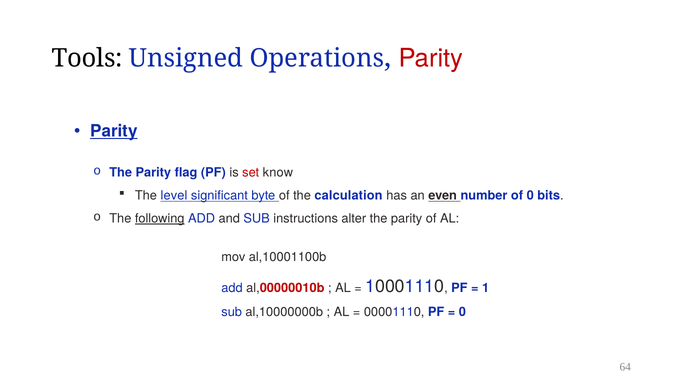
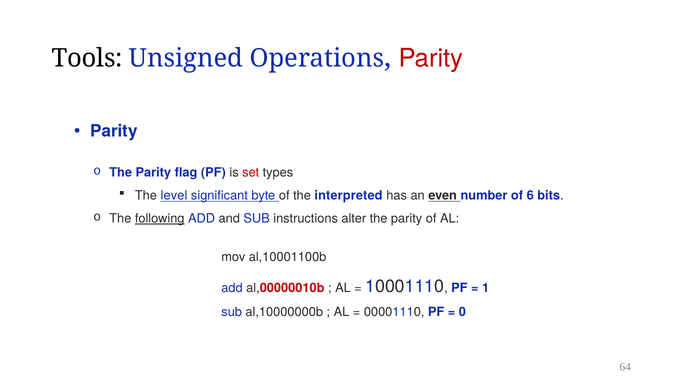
Parity underline: present -> none (114, 131)
know: know -> types (278, 172)
calculation: calculation -> interpreted (349, 196)
of 0: 0 -> 6 (530, 196)
